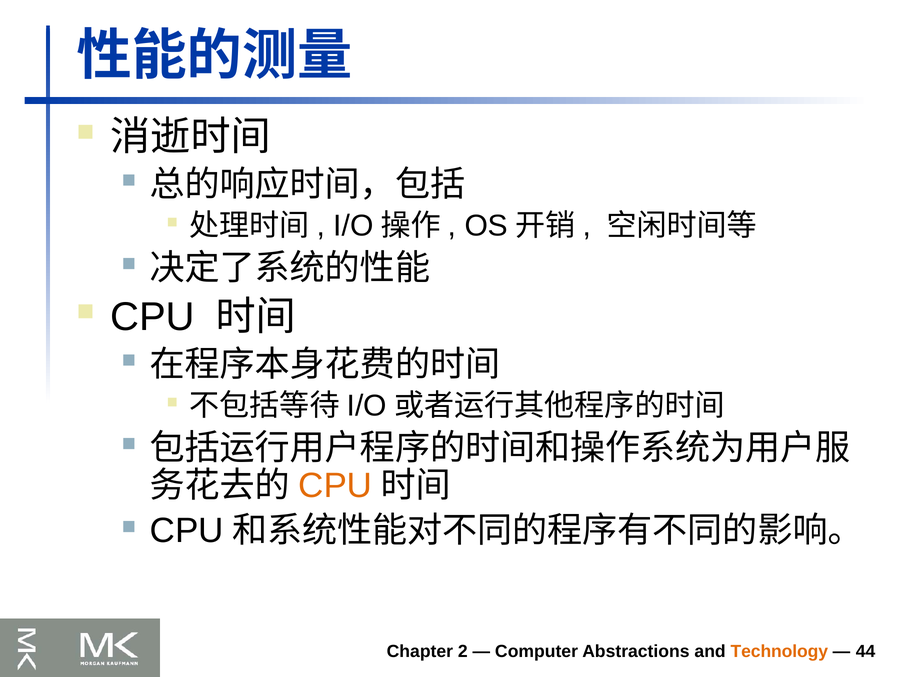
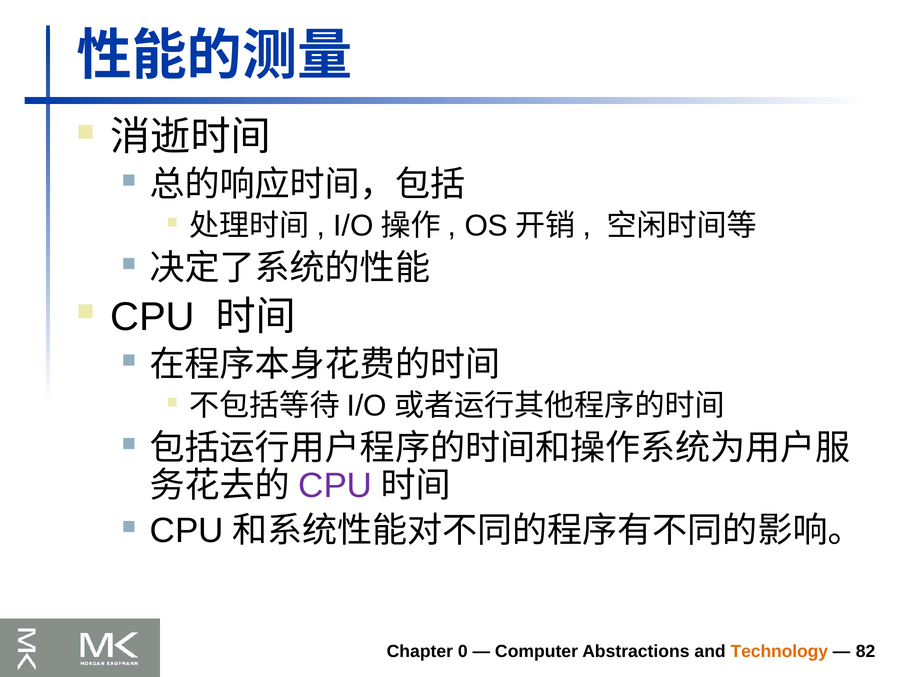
CPU colour: orange -> purple (335, 486)
2: 2 -> 0 (463, 651)
44: 44 -> 82 (866, 651)
